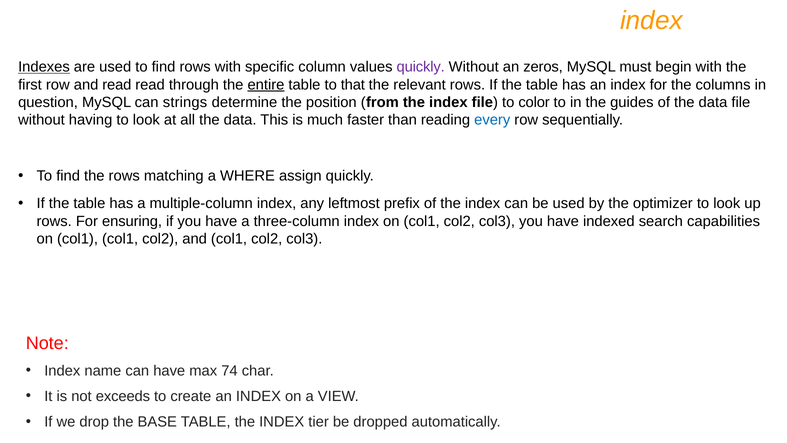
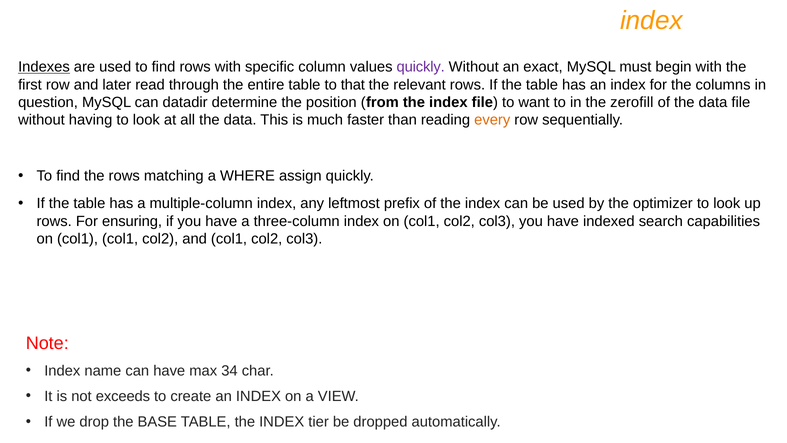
zeros: zeros -> exact (543, 67)
and read: read -> later (117, 85)
entire underline: present -> none (266, 85)
strings: strings -> datadir (185, 102)
color: color -> want (534, 102)
guides: guides -> zerofill (632, 102)
every colour: blue -> orange (492, 120)
74: 74 -> 34 (230, 371)
